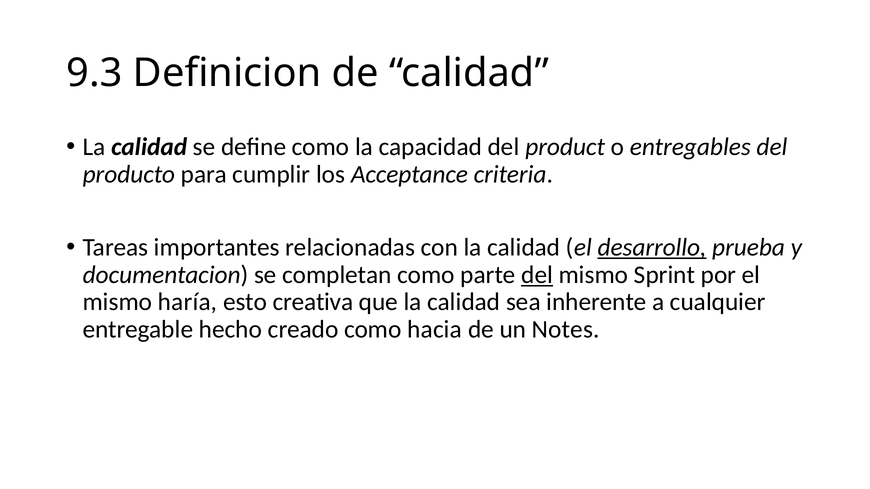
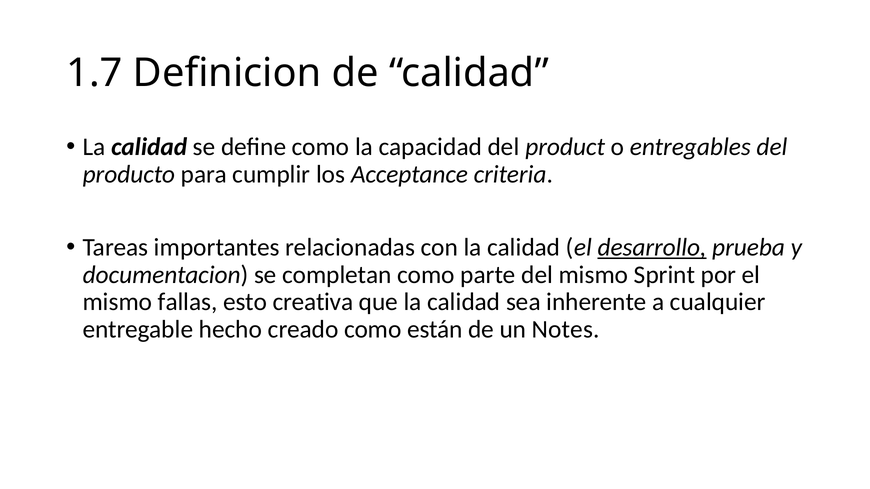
9.3: 9.3 -> 1.7 (94, 73)
del underline: present -> none (537, 275)
haría: haría -> fallas (188, 302)
hacia: hacia -> están (435, 330)
